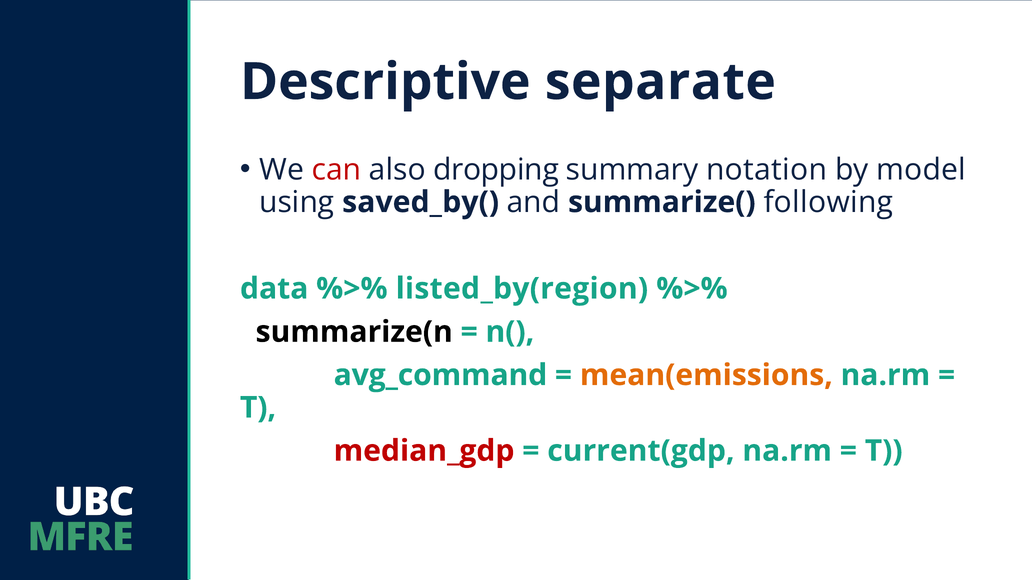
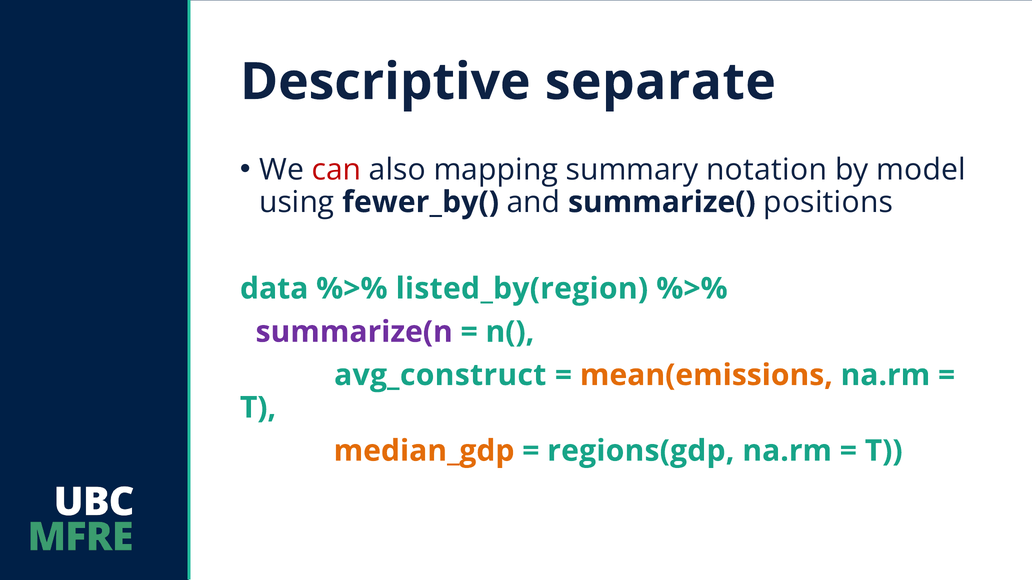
dropping: dropping -> mapping (496, 170)
saved_by(: saved_by( -> fewer_by( (421, 202)
following: following -> positions (828, 202)
summarize(n colour: black -> purple (354, 332)
avg_command: avg_command -> avg_construct (440, 375)
median_gdp colour: red -> orange (424, 451)
current(gdp: current(gdp -> regions(gdp (641, 451)
